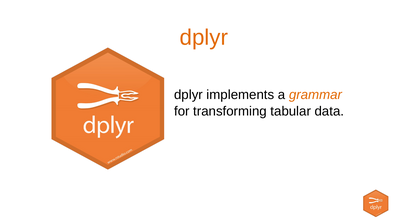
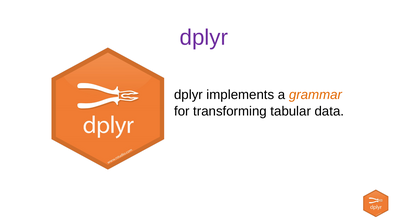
dplyr colour: orange -> purple (204, 37)
